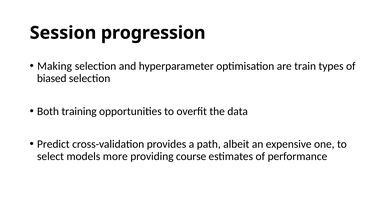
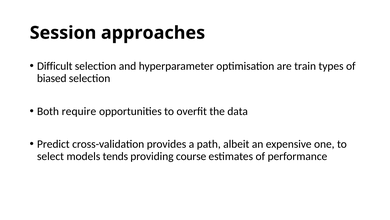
progression: progression -> approaches (153, 33)
Making: Making -> Difficult (55, 66)
training: training -> require (79, 111)
more: more -> tends (115, 156)
